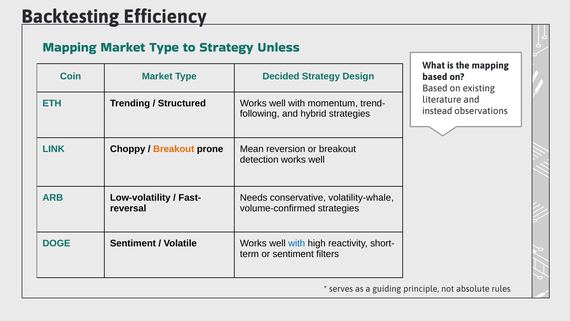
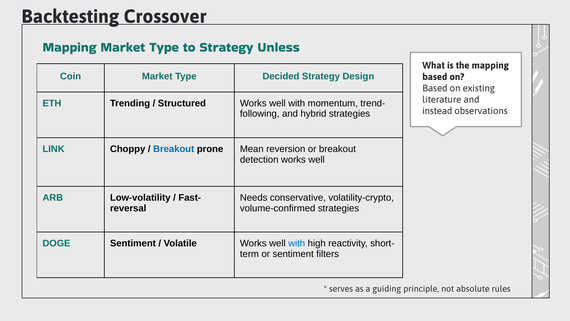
Efficiency: Efficiency -> Crossover (165, 17)
Breakout colour: orange -> blue (174, 149)
volatility-whale: volatility-whale -> volatility-crypto (361, 197)
